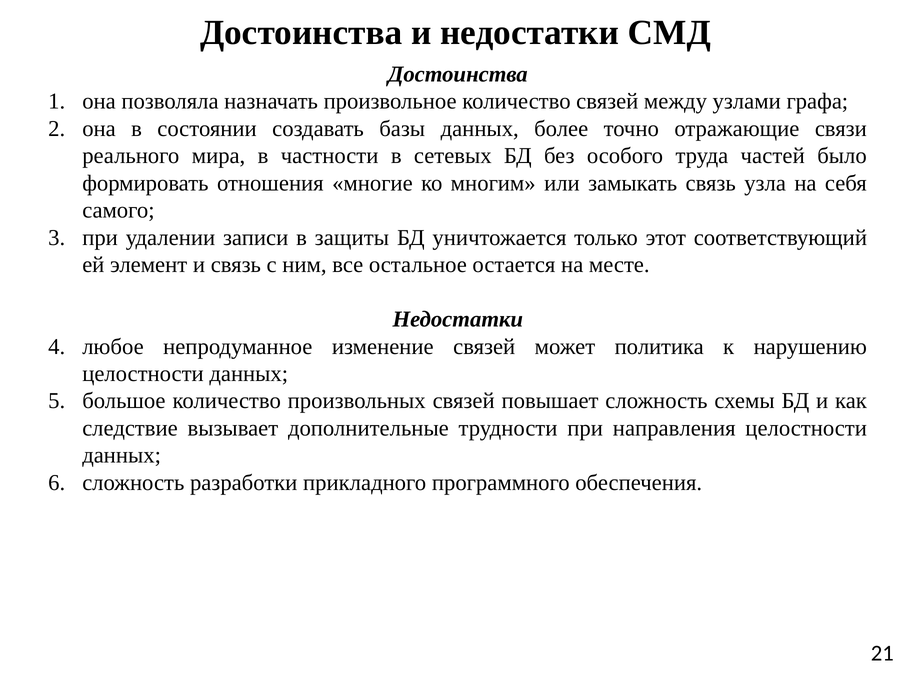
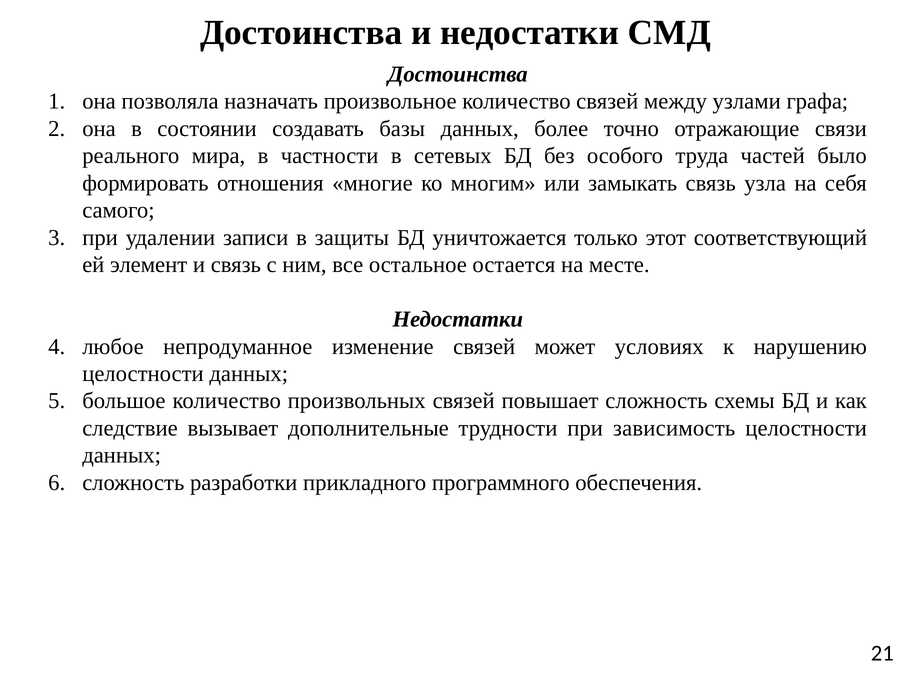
политика: политика -> условиях (659, 347)
направления: направления -> зависимость (674, 428)
